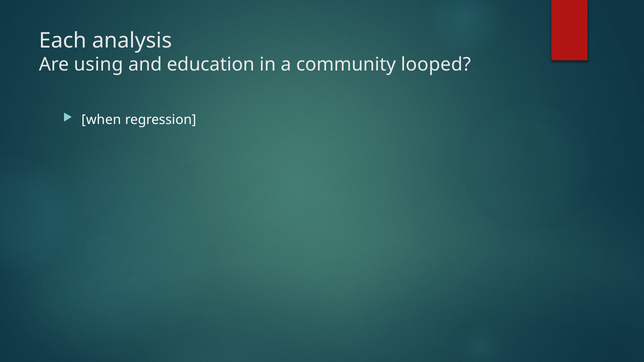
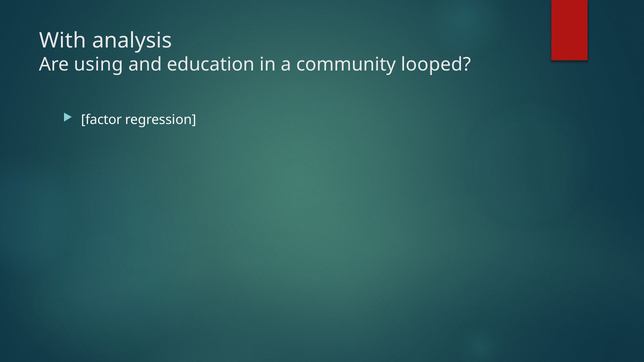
Each: Each -> With (63, 41)
when: when -> factor (101, 120)
